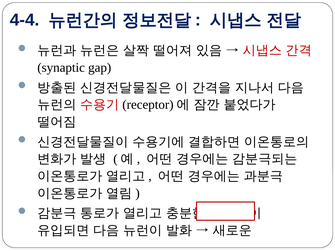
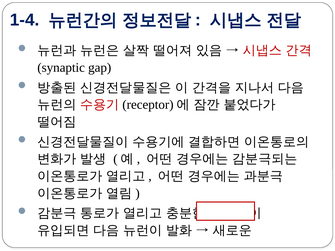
4-4: 4-4 -> 1-4 (25, 20)
